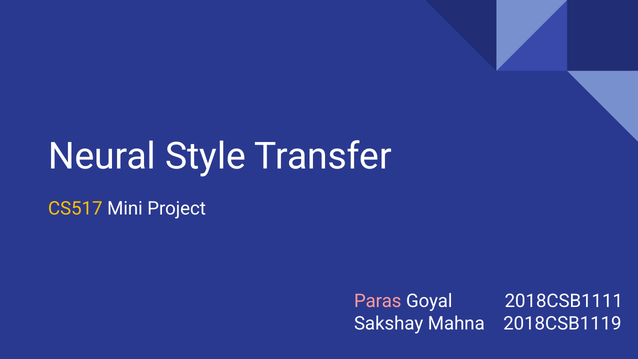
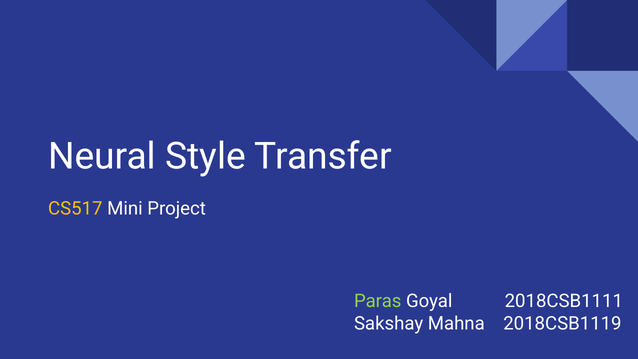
Paras colour: pink -> light green (378, 301)
